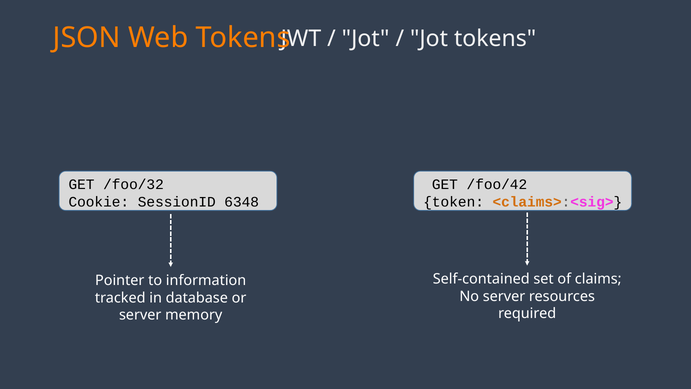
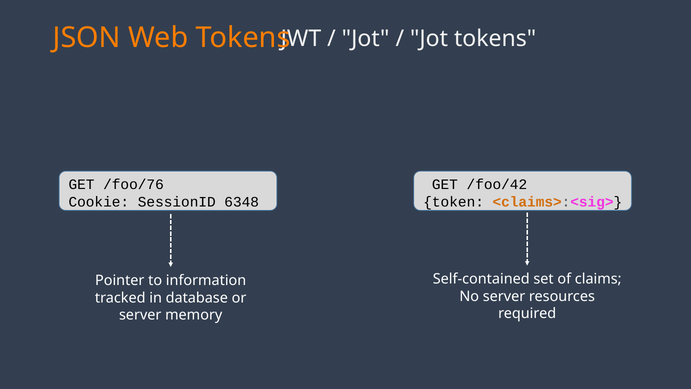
/foo/32: /foo/32 -> /foo/76 (133, 185)
